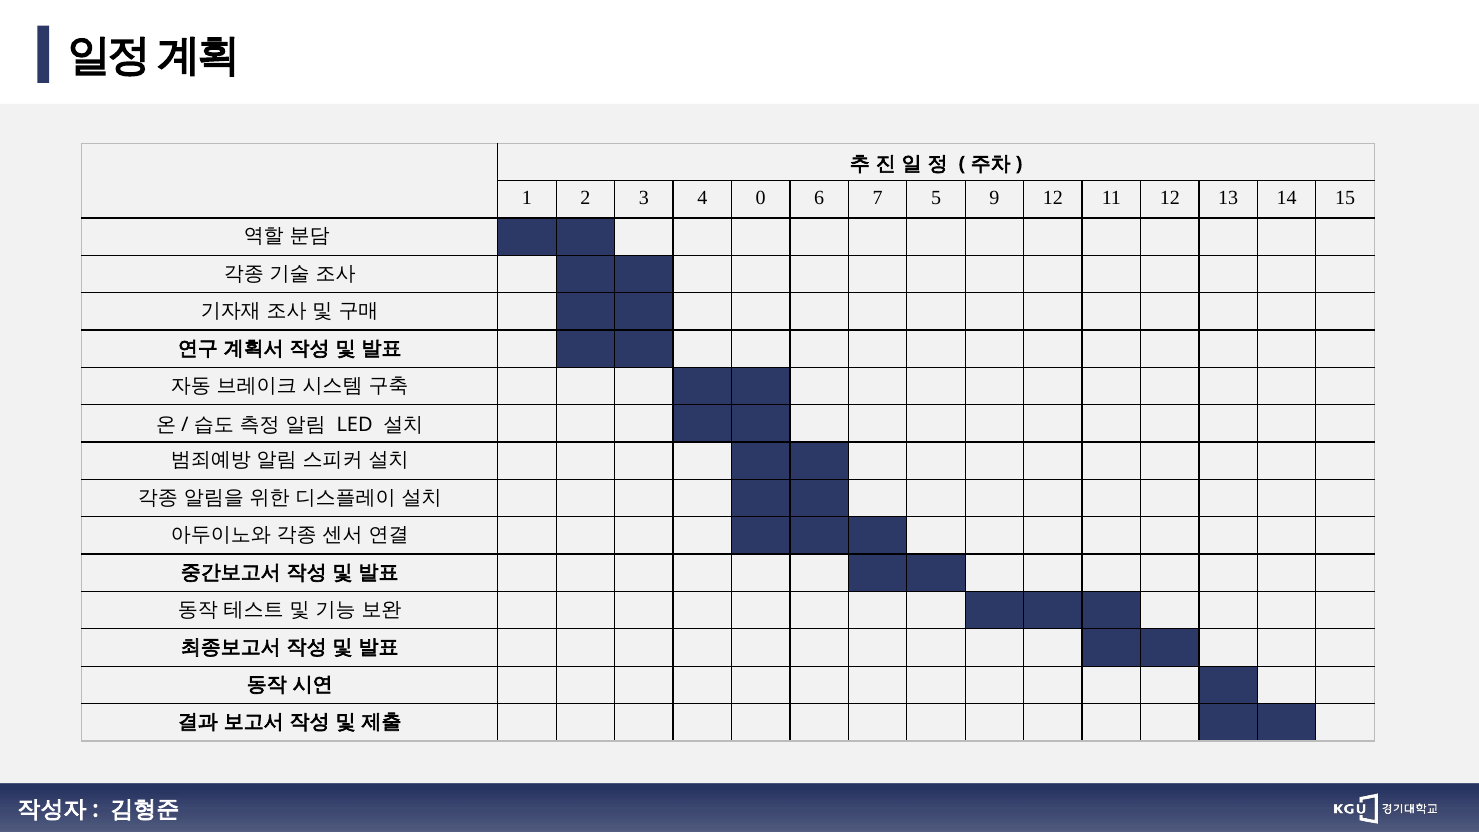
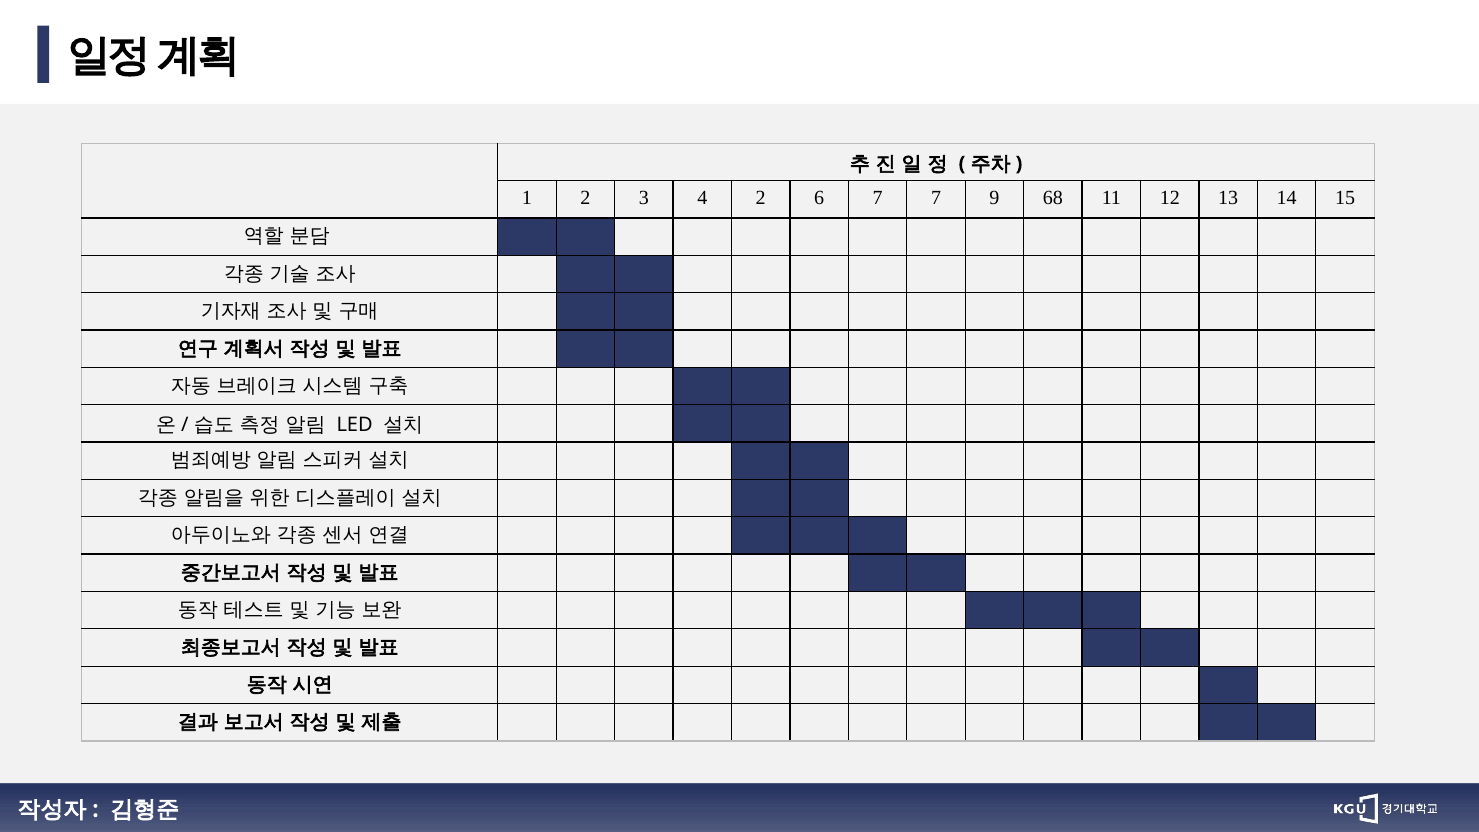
4 0: 0 -> 2 (761, 197)
7 5: 5 -> 7 (936, 197)
9 12: 12 -> 68 (1053, 197)
